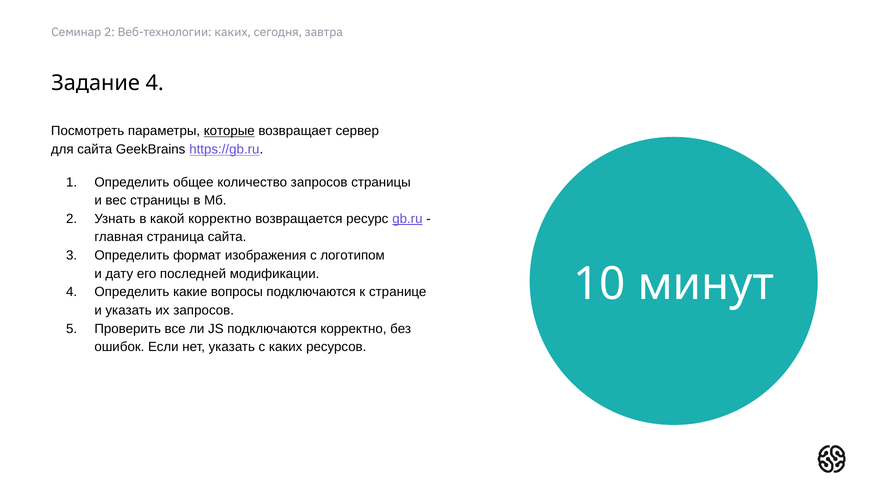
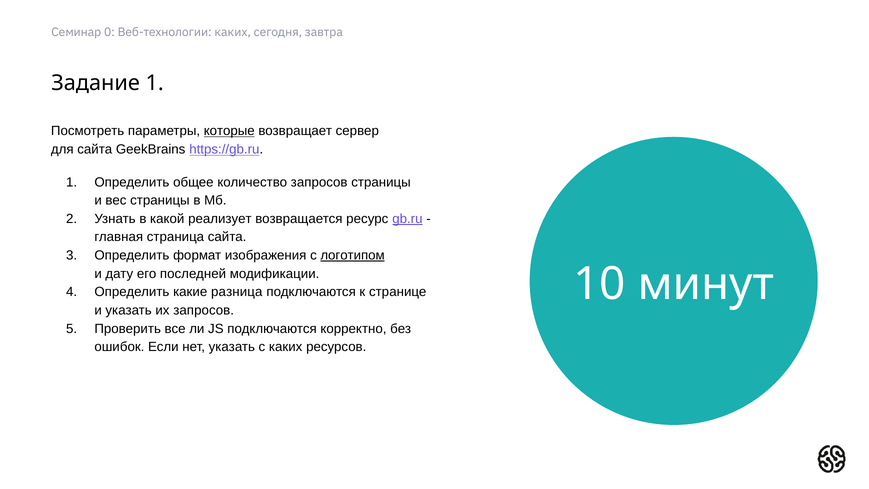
Семинар 2: 2 -> 0 (109, 32)
Задание 4: 4 -> 1 (155, 83)
какой корректно: корректно -> реализует (220, 219)
логотипом underline: none -> present (353, 255)
вопросы: вопросы -> разница (237, 292)
